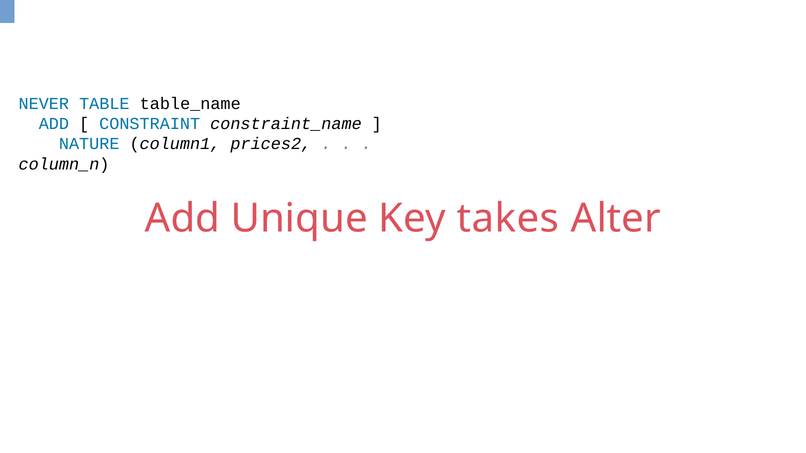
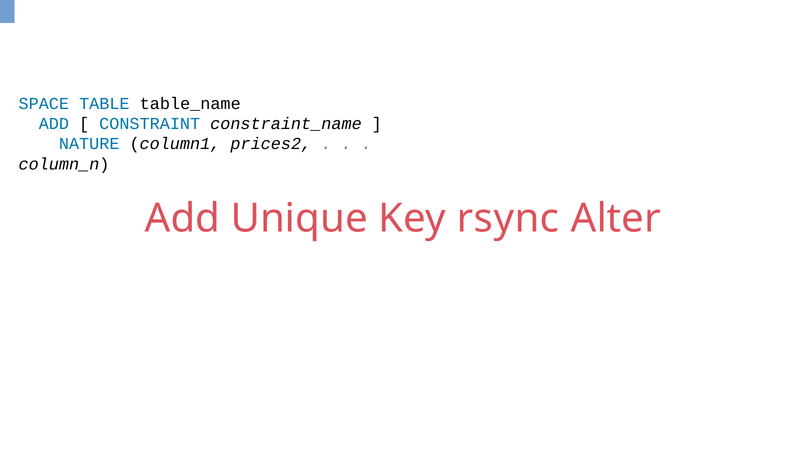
NEVER: NEVER -> SPACE (44, 104)
takes: takes -> rsync (508, 219)
